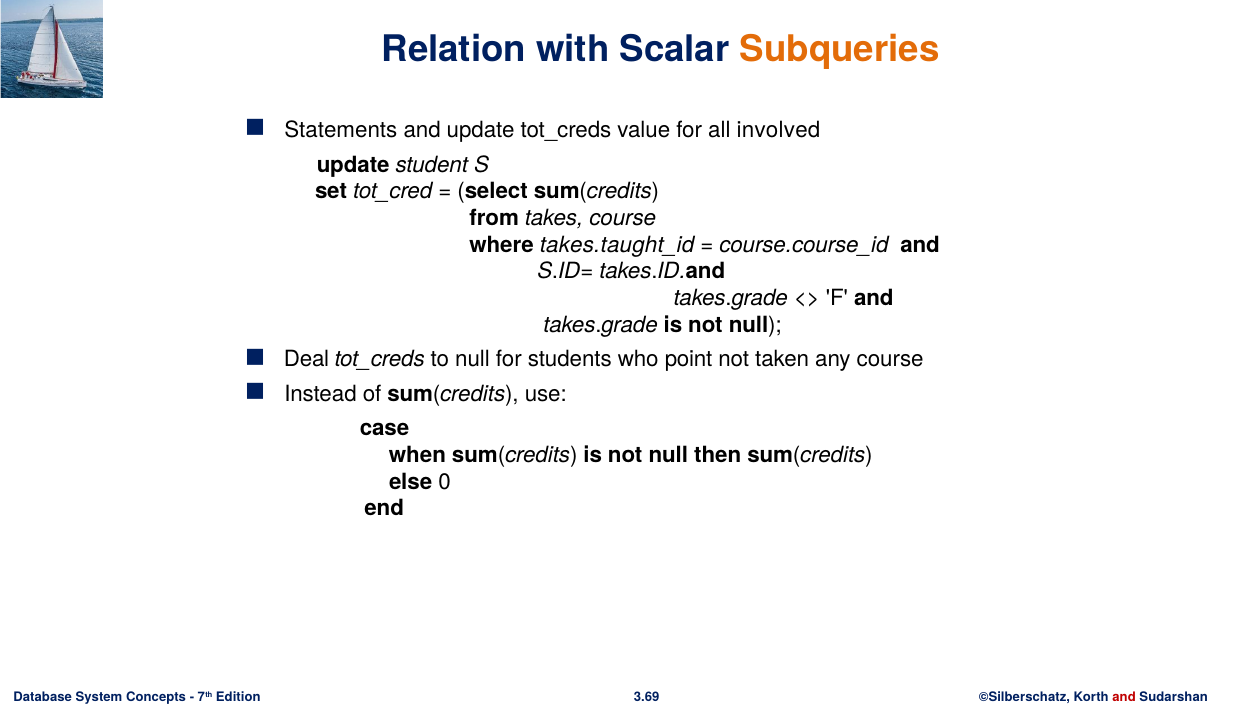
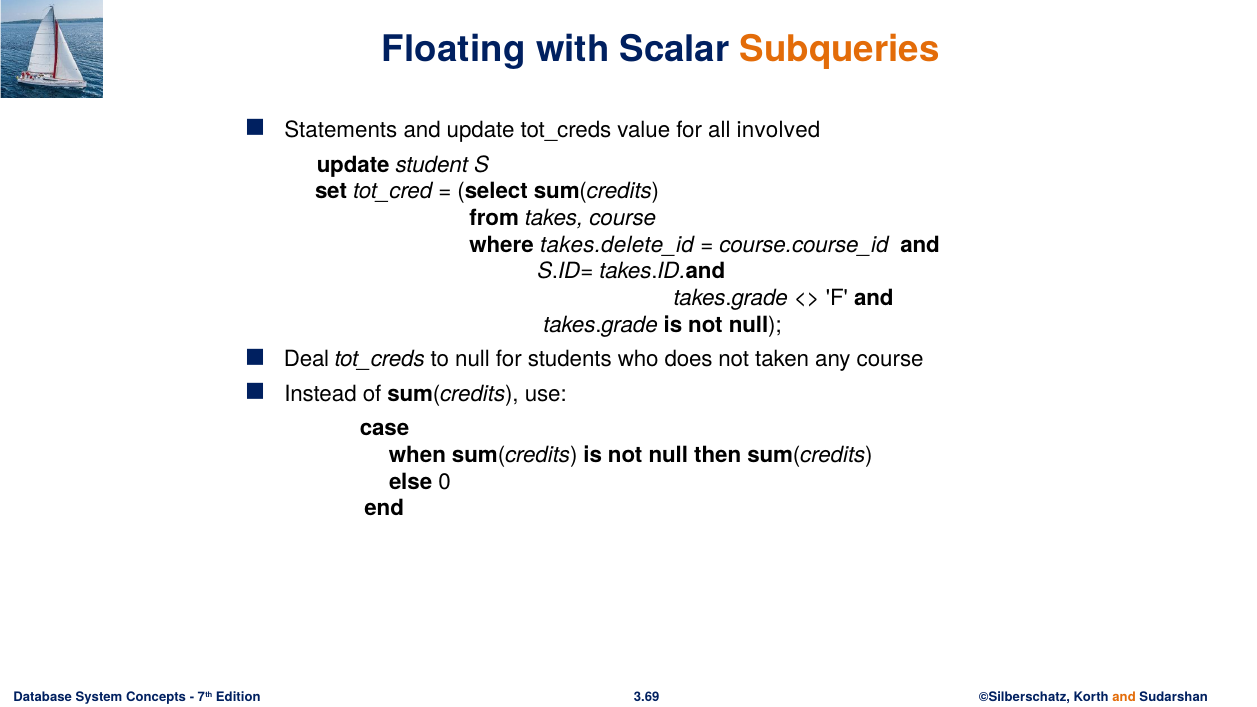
Relation: Relation -> Floating (454, 49)
takes.taught_id: takes.taught_id -> takes.delete_id (617, 245)
point: point -> does (689, 360)
and colour: red -> orange (1124, 697)
